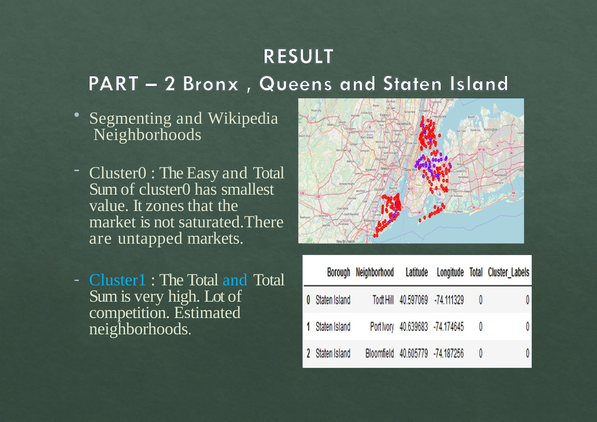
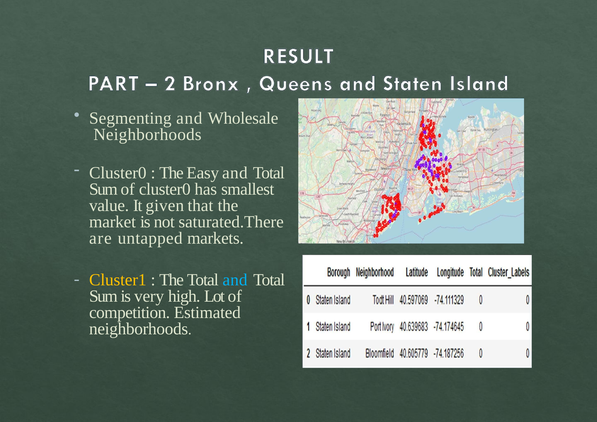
Wikipedia: Wikipedia -> Wholesale (243, 118)
zones: zones -> given (165, 206)
Cluster1 colour: light blue -> yellow (118, 280)
